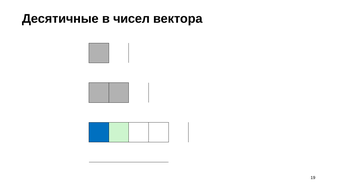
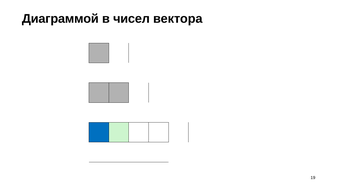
Десятичные: Десятичные -> Диаграммой (60, 19)
